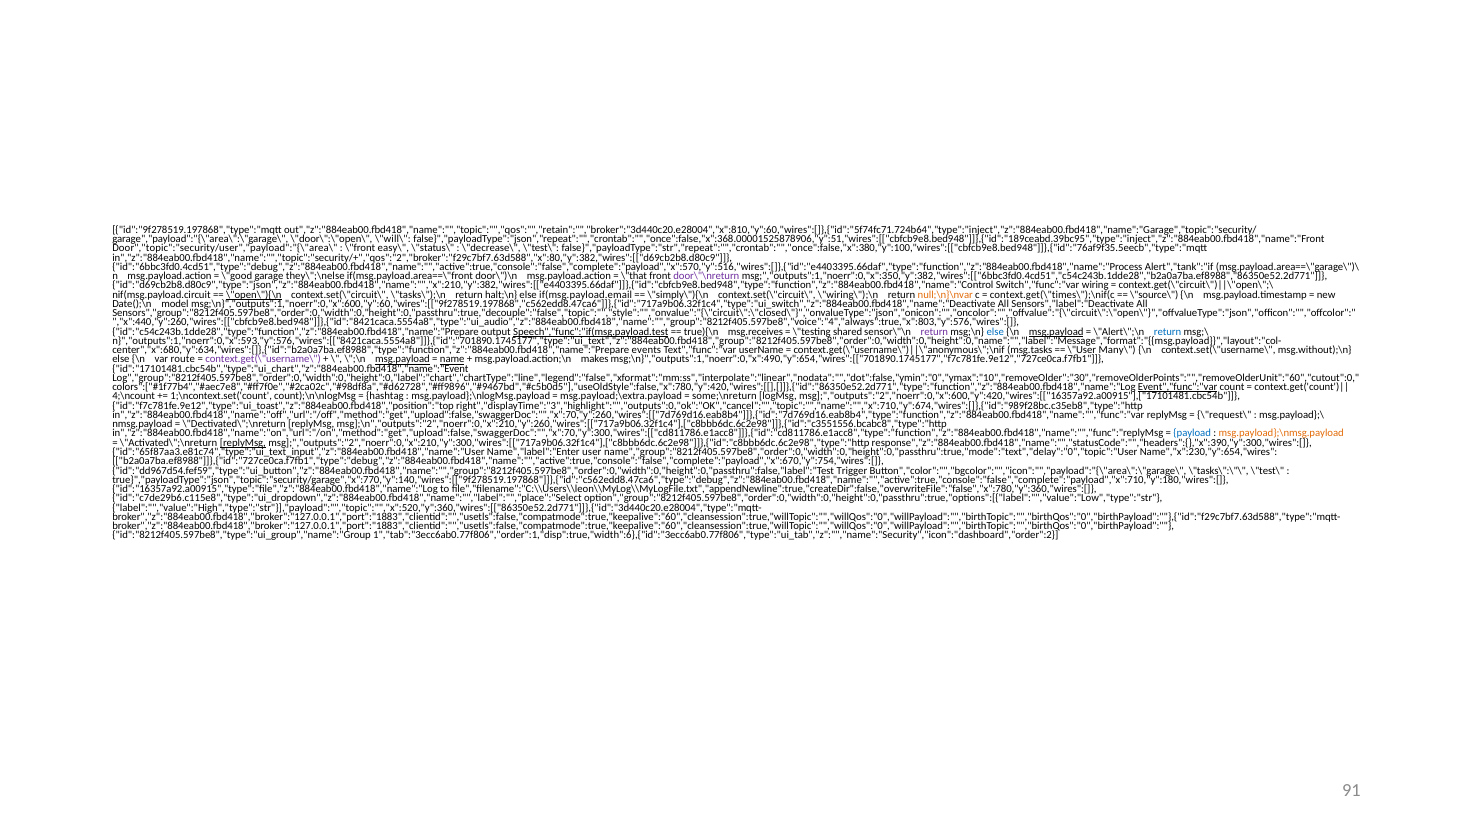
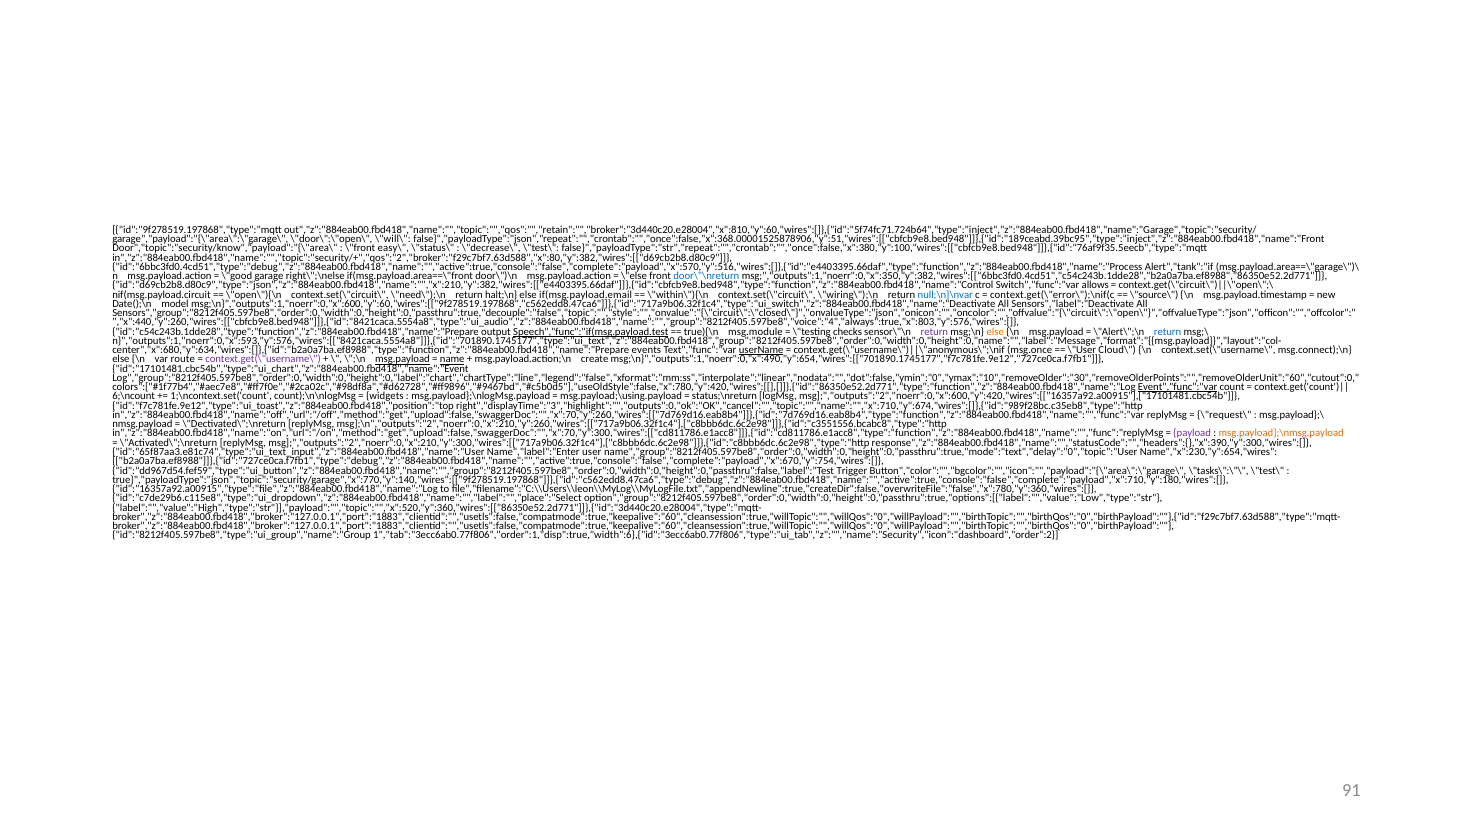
Door","topic":"security/user","payload":"{\"area\: Door","topic":"security/user","payload":"{\"area\ -> Door","topic":"security/know","payload":"{\"area\ (225, 248)
they\";\nelse: they\";\nelse -> right\";\nelse (315, 276)
\"that: \"that -> \"else (634, 276)
door\"\nreturn colour: purple -> blue (706, 276)
wiring: wiring -> allows (1095, 286)
\"open\"){\n underline: present -> none (254, 295)
\"tasks\");\n: \"tasks\");\n -> \"need\");\n (418, 295)
\"simply\"){\n: \"simply\"){\n -> \"within\"){\n (678, 295)
null;\n}\nvar colour: orange -> blue (945, 295)
context.get(\"times\");\nif(c: context.get(\"times\");\nif(c -> context.get(\"error\");\nif(c (1052, 295)
msg.receives: msg.receives -> msg.module (755, 332)
shared: shared -> checks (848, 332)
else colour: blue -> orange (995, 332)
msg.payload underline: present -> none (1056, 332)
userName underline: none -> present (761, 350)
msg.tasks: msg.tasks -> msg.once (1030, 350)
Many\: Many\ -> Cloud\ (1117, 350)
msg.without);\n: msg.without);\n -> msg.connect);\n (1315, 350)
makes: makes -> create (595, 360)
4;\ncount: 4;\ncount -> 6;\ncount (134, 397)
hashtag: hashtag -> widgets (385, 397)
msg.payload;\extra.payload: msg.payload;\extra.payload -> msg.payload;\using.payload (621, 397)
some;\nreturn: some;\nreturn -> status;\nreturn (725, 397)
payload colour: blue -> purple (1192, 434)
replyMsg underline: present -> none (243, 443)
